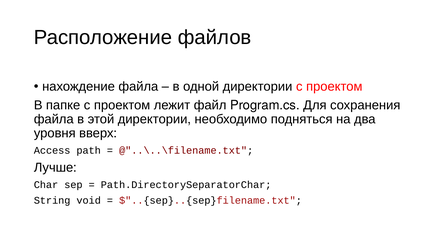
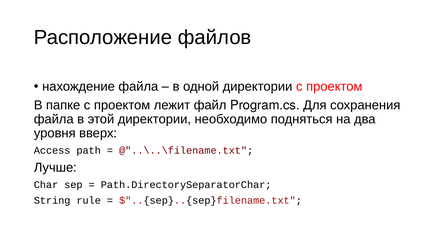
void: void -> rule (89, 200)
